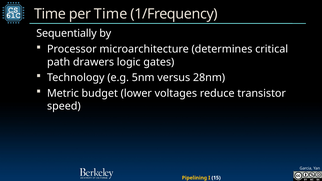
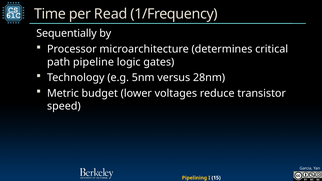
per Time: Time -> Read (111, 14)
drawers: drawers -> pipeline (93, 62)
